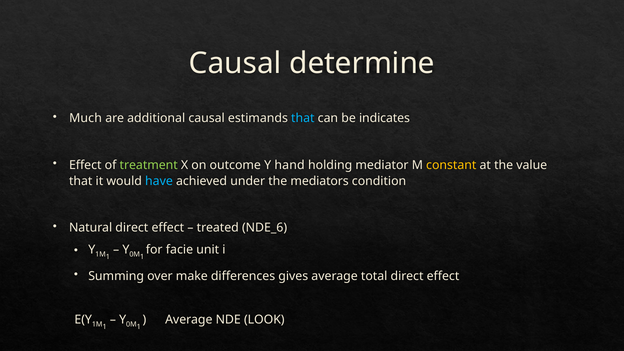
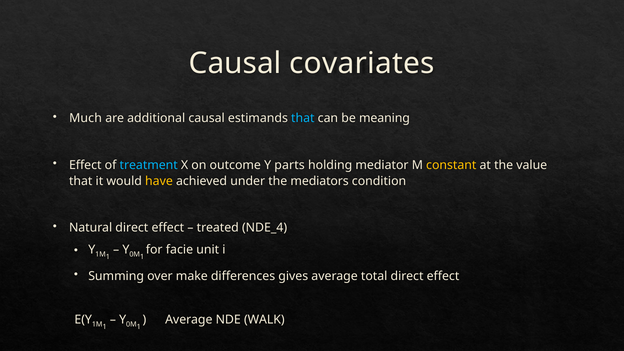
determine: determine -> covariates (362, 63)
indicates: indicates -> meaning (385, 118)
treatment colour: light green -> light blue (149, 165)
hand: hand -> parts (290, 165)
have colour: light blue -> yellow (159, 181)
NDE_6: NDE_6 -> NDE_4 (265, 228)
LOOK: LOOK -> WALK (264, 320)
